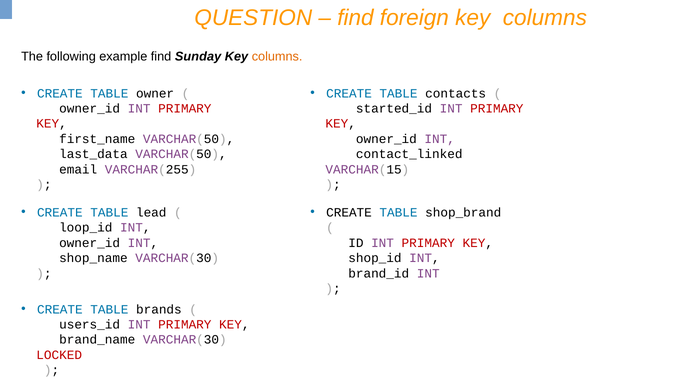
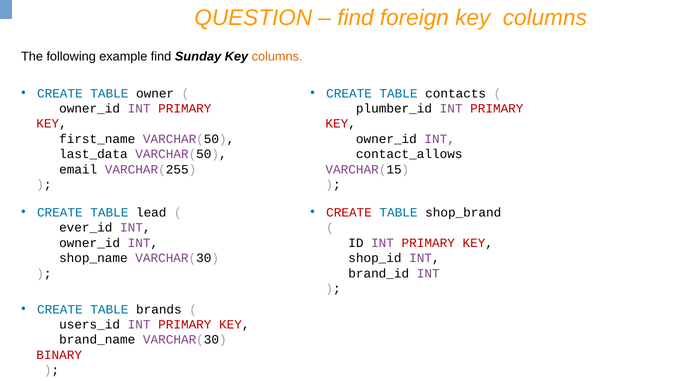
started_id: started_id -> plumber_id (394, 108)
contact_linked: contact_linked -> contact_allows (409, 154)
CREATE colour: black -> red (349, 212)
loop_id: loop_id -> ever_id (86, 228)
LOCKED: LOCKED -> BINARY (59, 355)
